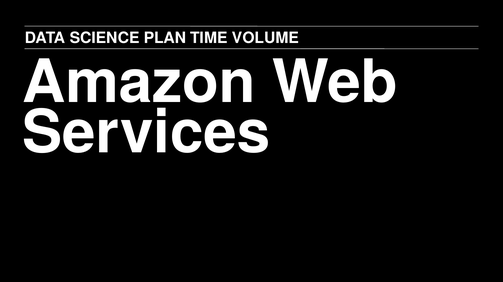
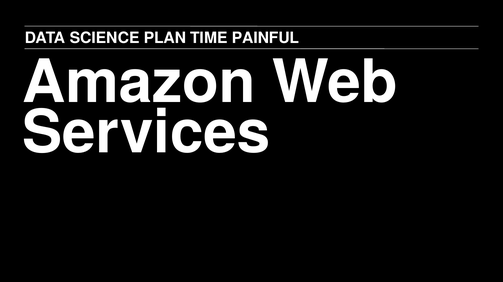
VOLUME: VOLUME -> PAINFUL (266, 38)
